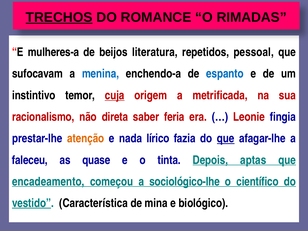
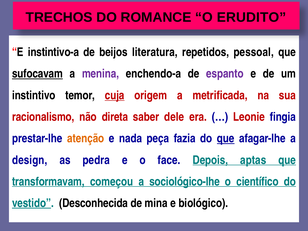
TRECHOS underline: present -> none (59, 17)
RIMADAS: RIMADAS -> ERUDITO (251, 17)
mulheres-a: mulheres-a -> instintivo-a (53, 52)
sufocavam underline: none -> present (37, 74)
menina colour: blue -> purple (101, 74)
espanto colour: blue -> purple (225, 74)
feria: feria -> dele (174, 117)
lírico: lírico -> peça (158, 139)
faleceu: faleceu -> design (30, 160)
quase: quase -> pedra (96, 160)
tinta: tinta -> face (169, 160)
encadeamento: encadeamento -> transformavam (48, 182)
Característica: Característica -> Desconhecida (94, 203)
